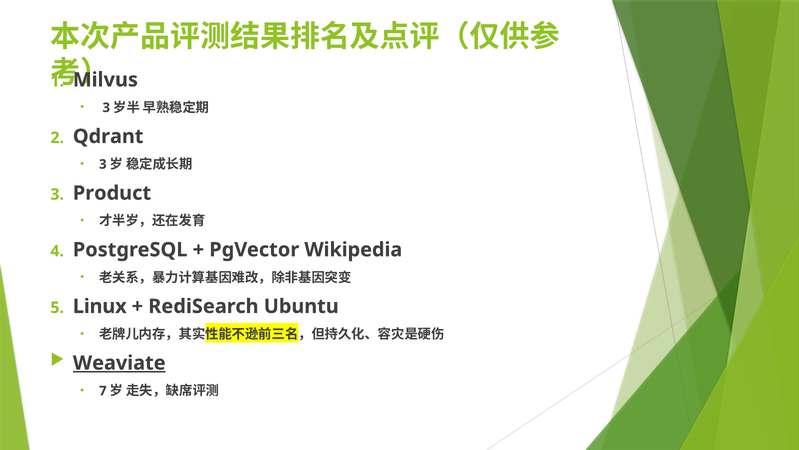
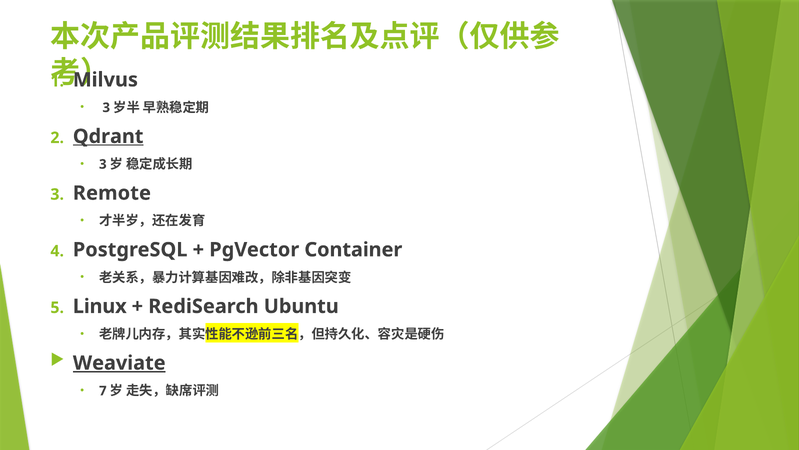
Qdrant underline: none -> present (108, 136)
Product: Product -> Remote (112, 193)
Wikipedia: Wikipedia -> Container (353, 249)
